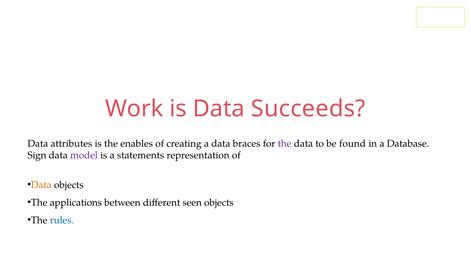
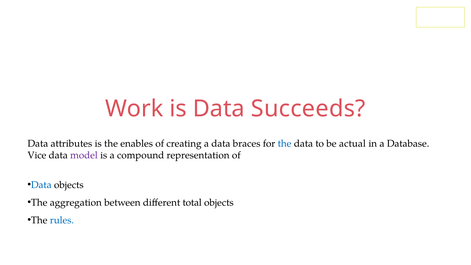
the colour: purple -> blue (285, 144)
found: found -> actual (352, 144)
Sign: Sign -> Vice (37, 155)
statements: statements -> compound (141, 155)
Data colour: orange -> blue (41, 185)
applications: applications -> aggregation (76, 202)
seen: seen -> total (192, 202)
